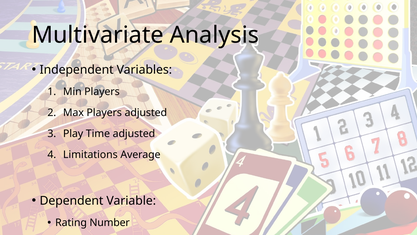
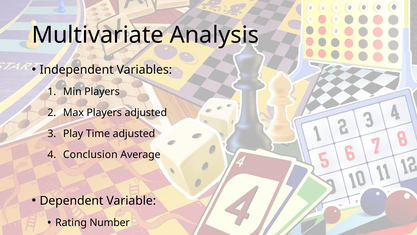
Limitations: Limitations -> Conclusion (90, 154)
